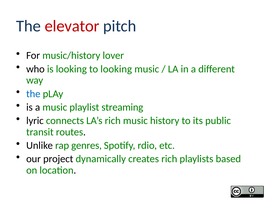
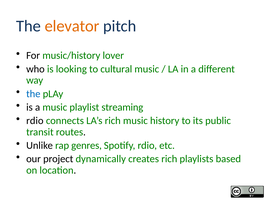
elevator colour: red -> orange (72, 26)
to looking: looking -> cultural (116, 69)
lyric: lyric -> rdio (35, 121)
